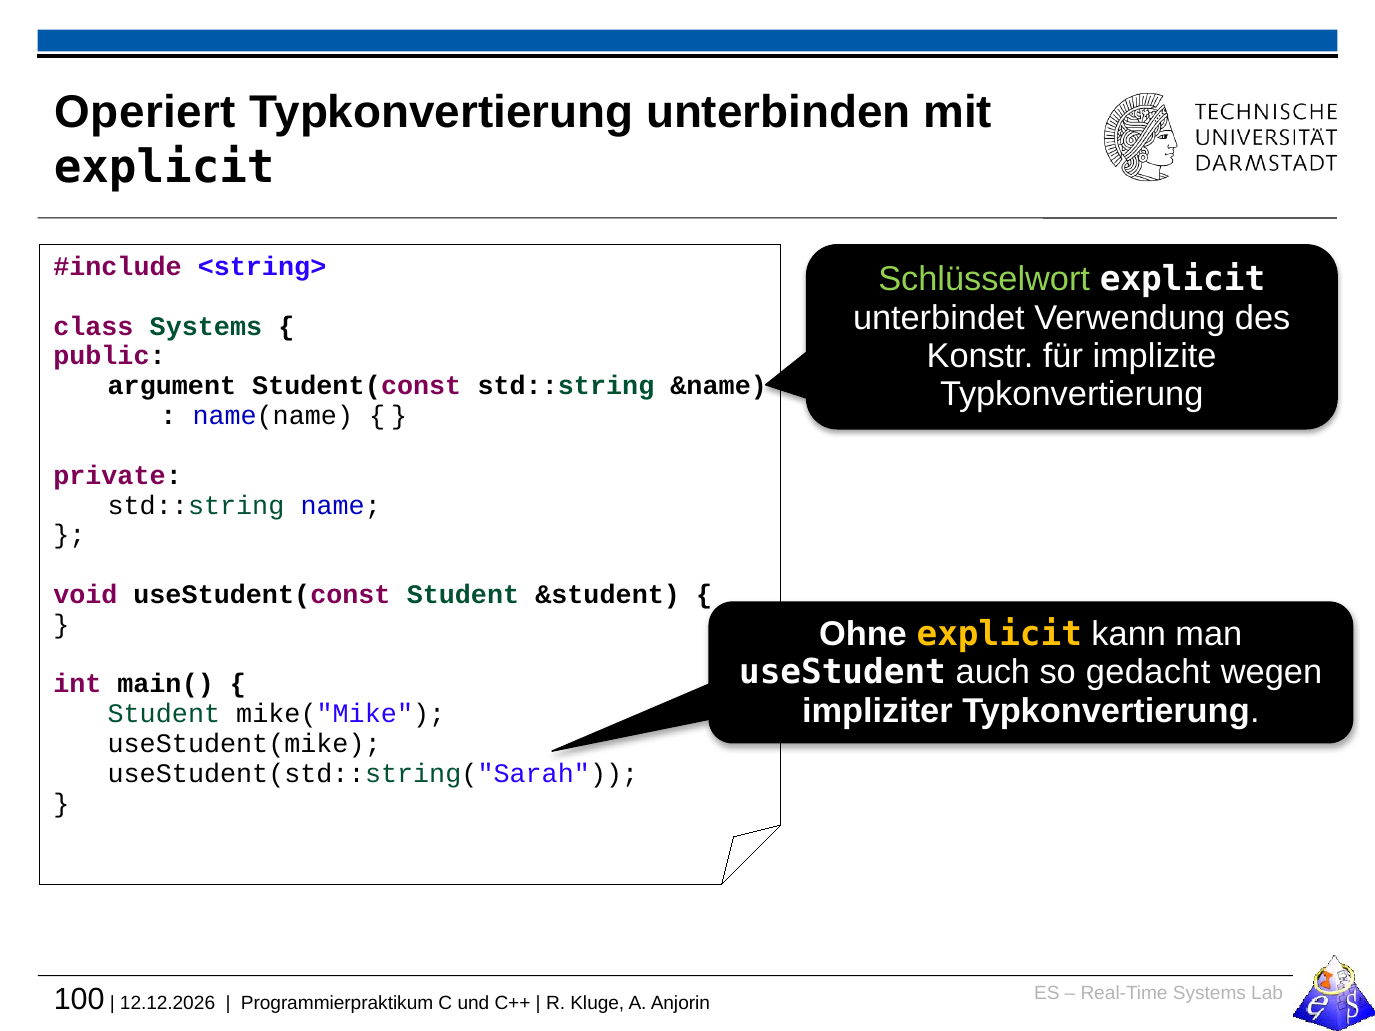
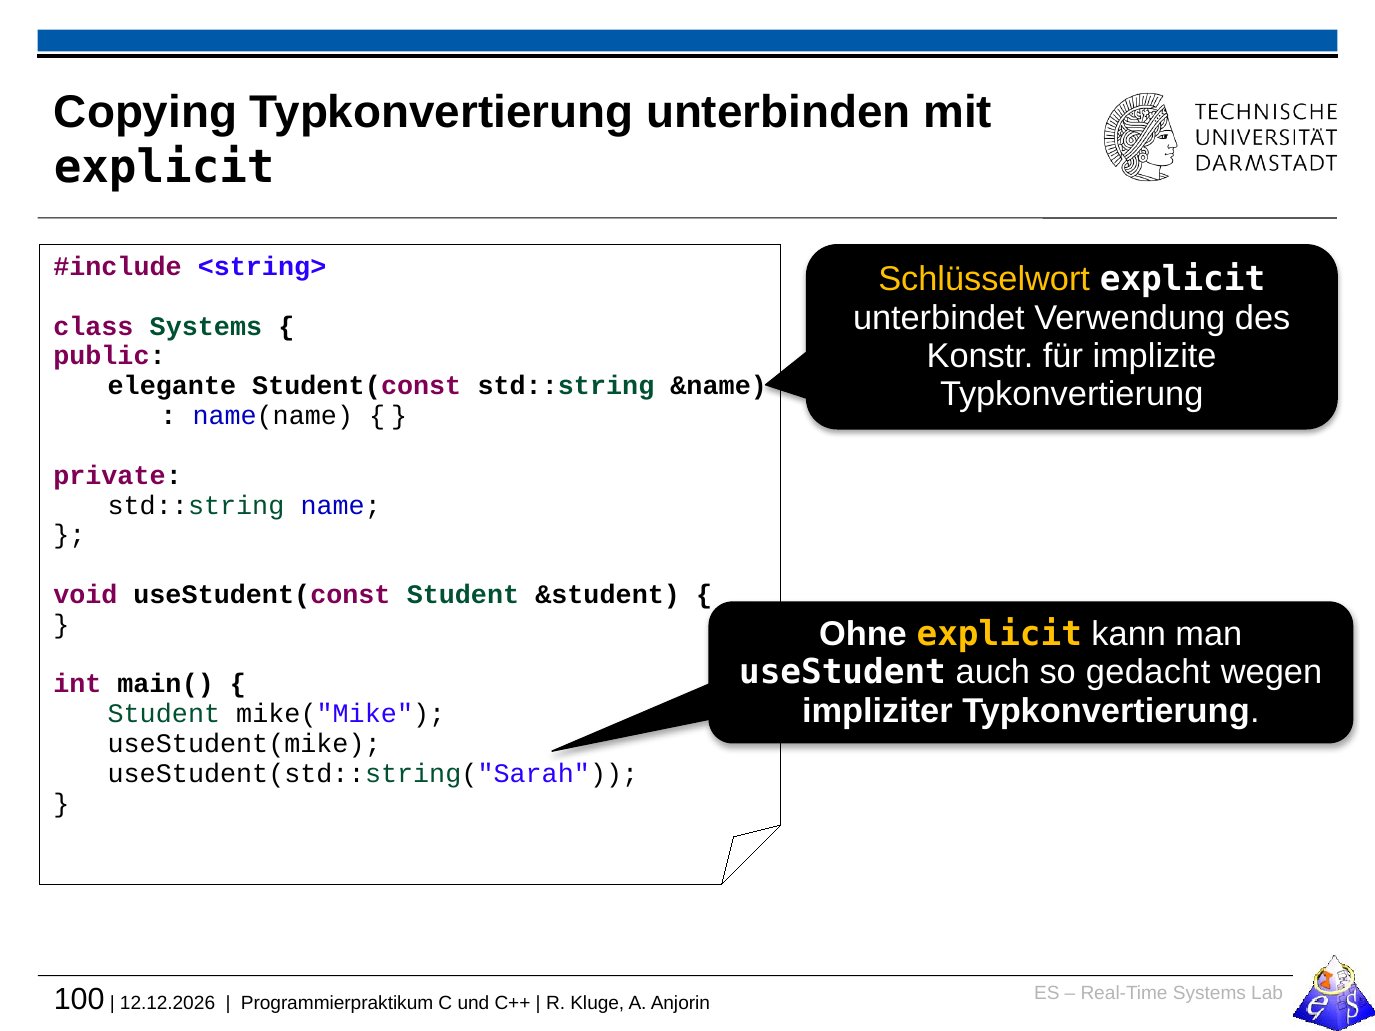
Operiert: Operiert -> Copying (146, 112)
Schlüsselwort colour: light green -> yellow (984, 279)
argument: argument -> elegante (172, 386)
